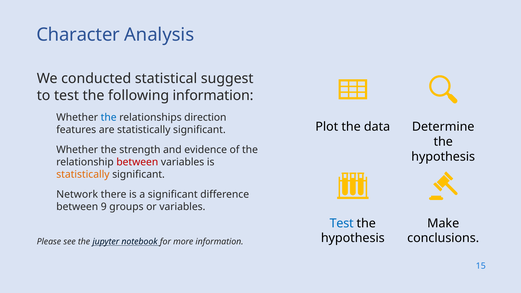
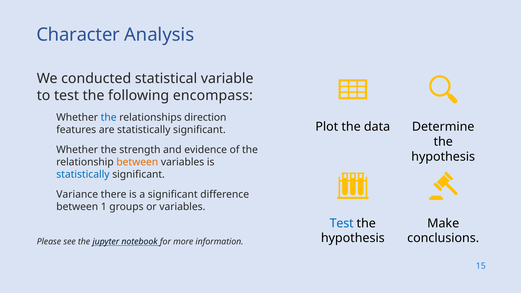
suggest: suggest -> variable (227, 79)
following information: information -> encompass (213, 96)
between colour: red -> orange (137, 162)
statistically colour: orange -> blue (83, 175)
Network: Network -> Variance (77, 194)
9: 9 -> 1 (104, 207)
